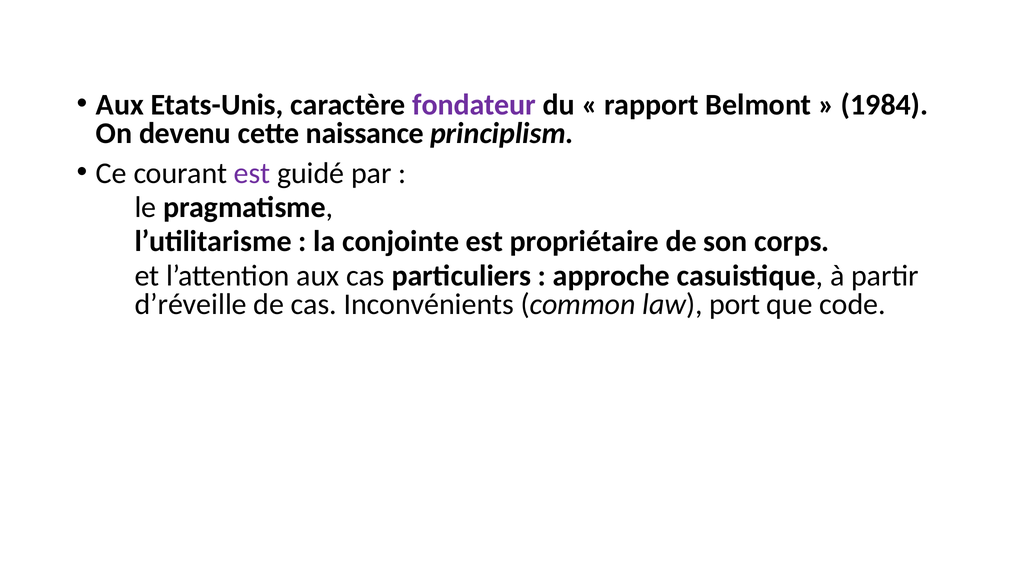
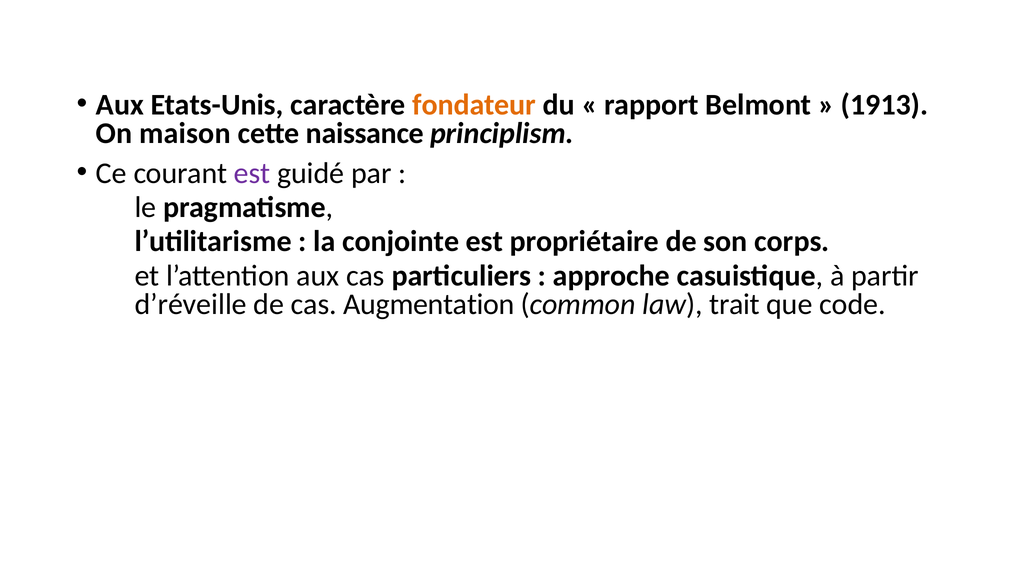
fondateur colour: purple -> orange (474, 105)
1984: 1984 -> 1913 (885, 105)
devenu: devenu -> maison (185, 133)
Inconvénients: Inconvénients -> Augmentation (429, 304)
port: port -> trait (735, 304)
